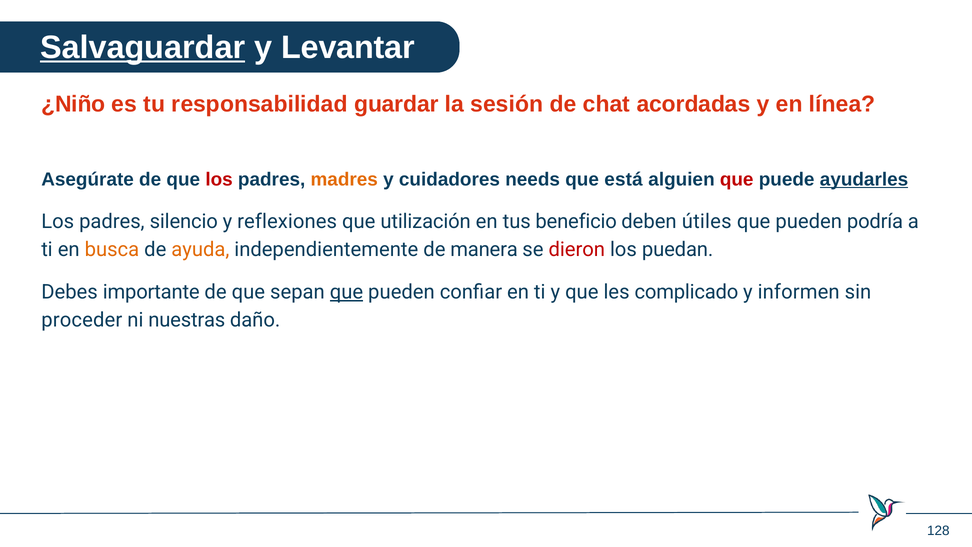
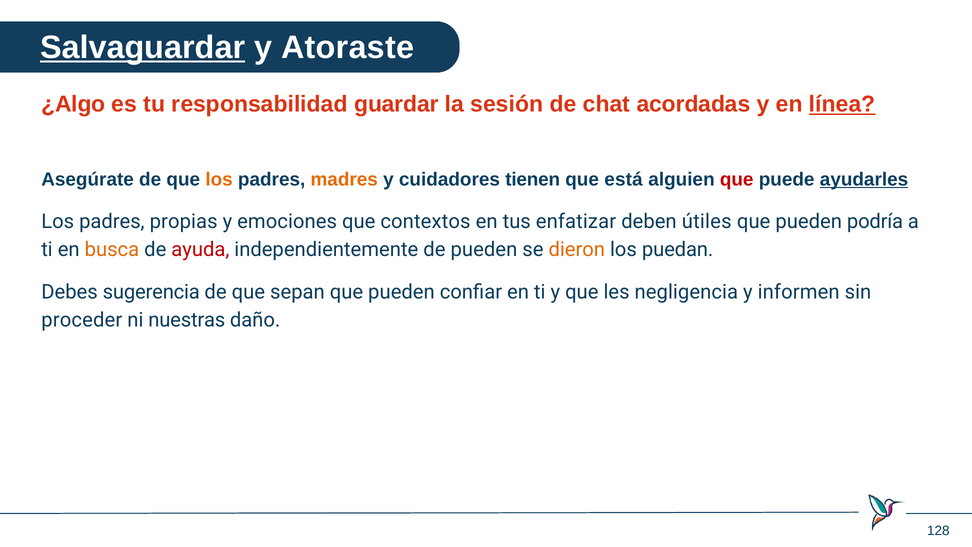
Levantar: Levantar -> Atoraste (348, 48)
¿Niño: ¿Niño -> ¿Algo (73, 104)
línea underline: none -> present (842, 104)
los colour: red -> orange (219, 179)
needs: needs -> tienen (533, 179)
silencio: silencio -> propias (184, 221)
reflexiones: reflexiones -> emociones (287, 221)
utilización: utilización -> contextos (425, 221)
beneficio: beneficio -> enfatizar (576, 221)
ayuda colour: orange -> red (200, 249)
de manera: manera -> pueden (484, 249)
dieron colour: red -> orange (577, 249)
importante: importante -> sugerencia (151, 292)
que underline: present -> none (346, 292)
complicado: complicado -> negligencia (686, 292)
